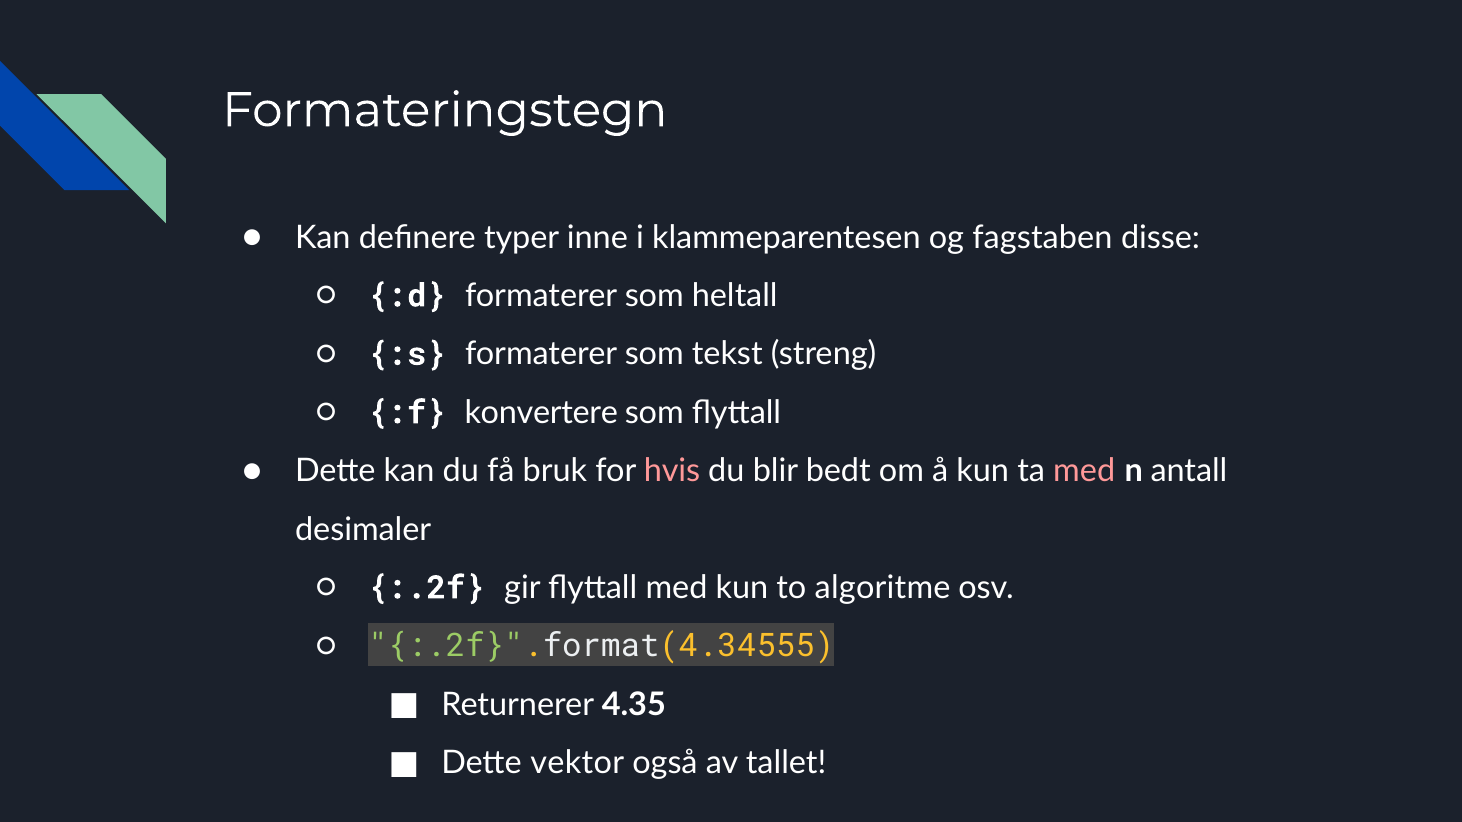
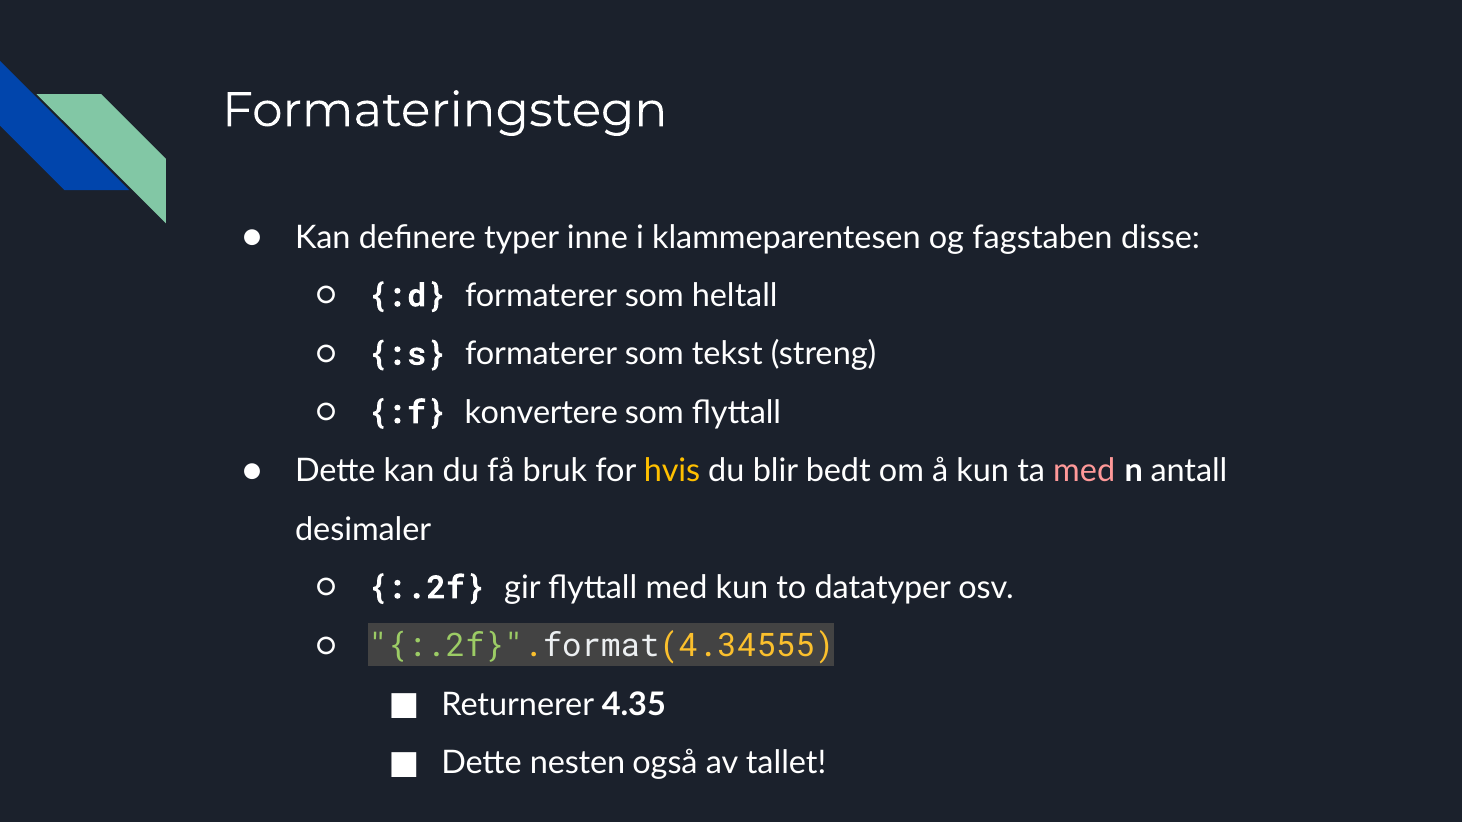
hvis colour: pink -> yellow (672, 471)
algoritme: algoritme -> datatyper (883, 588)
vektor: vektor -> nesten (578, 763)
